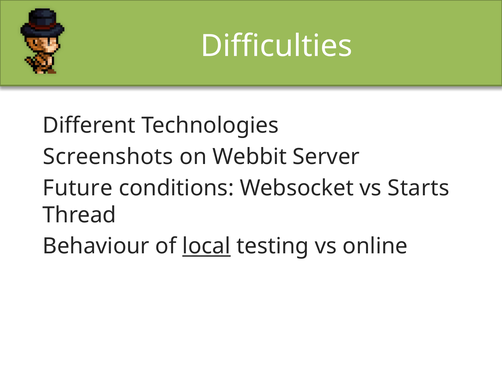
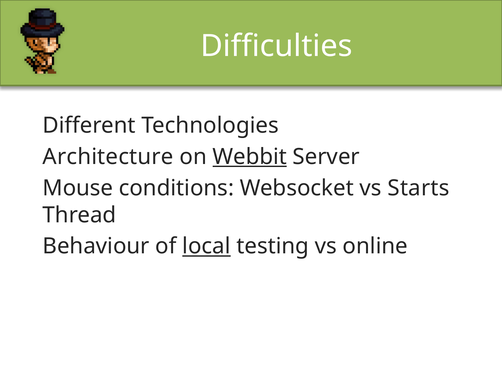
Screenshots: Screenshots -> Architecture (108, 157)
Webbit underline: none -> present (250, 157)
Future: Future -> Mouse (78, 188)
